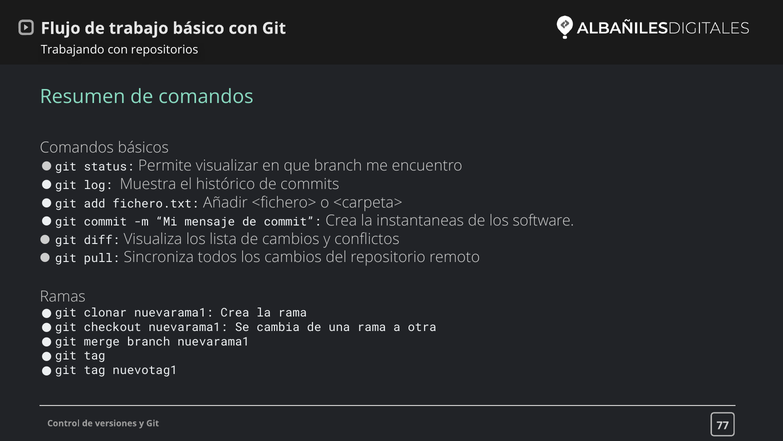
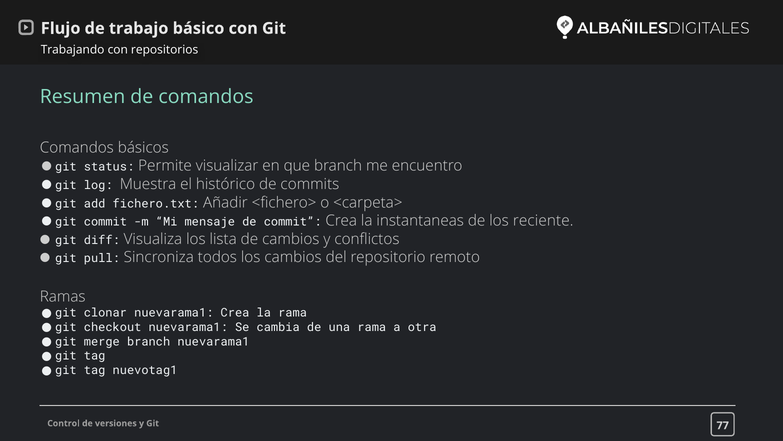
software: software -> reciente (543, 221)
